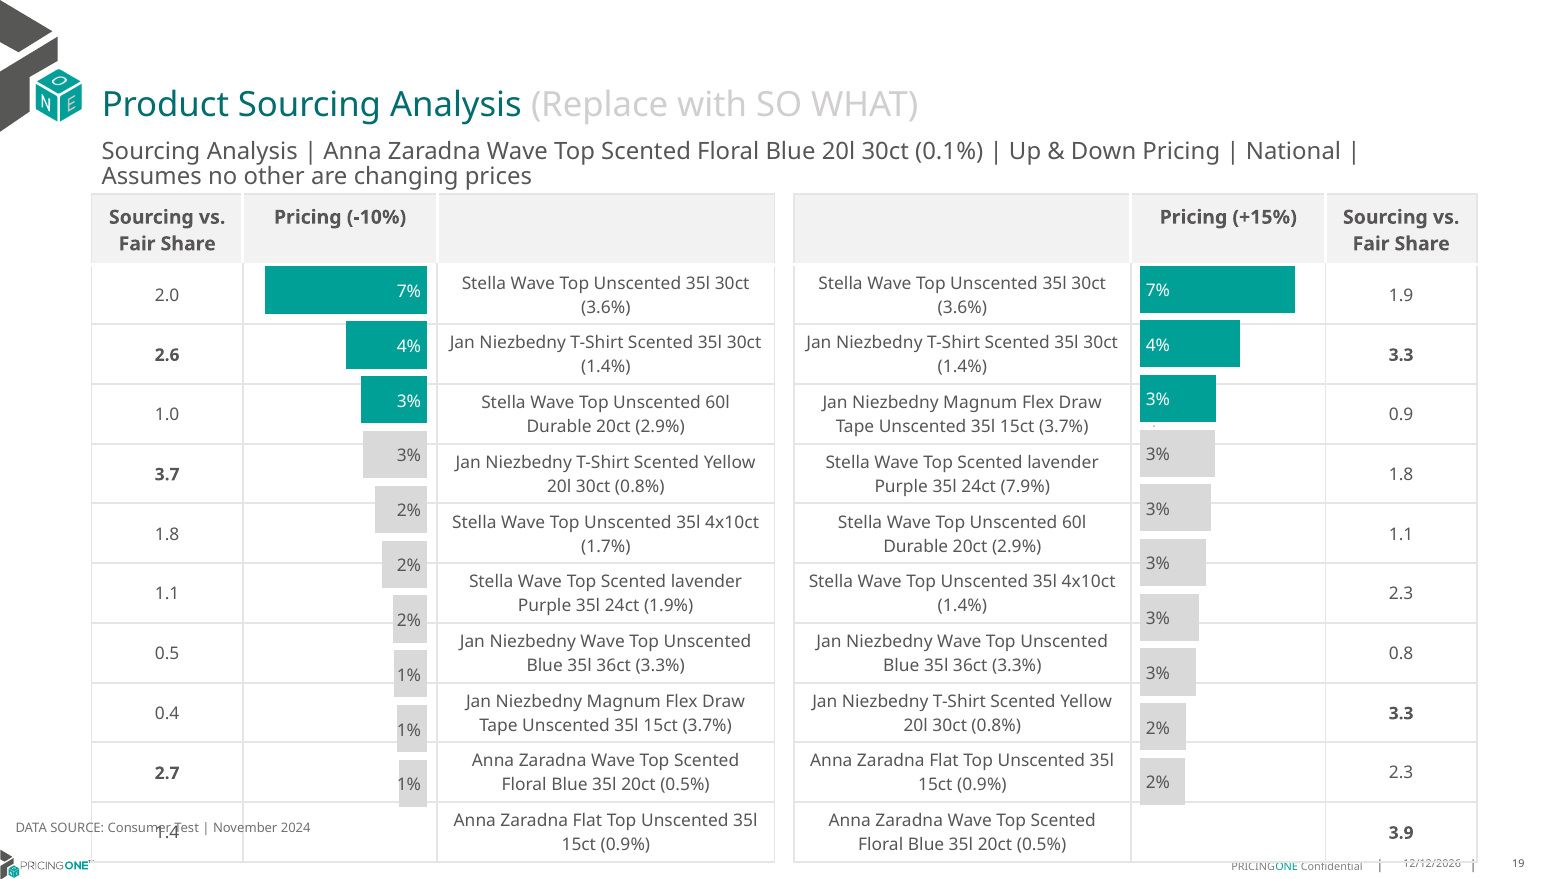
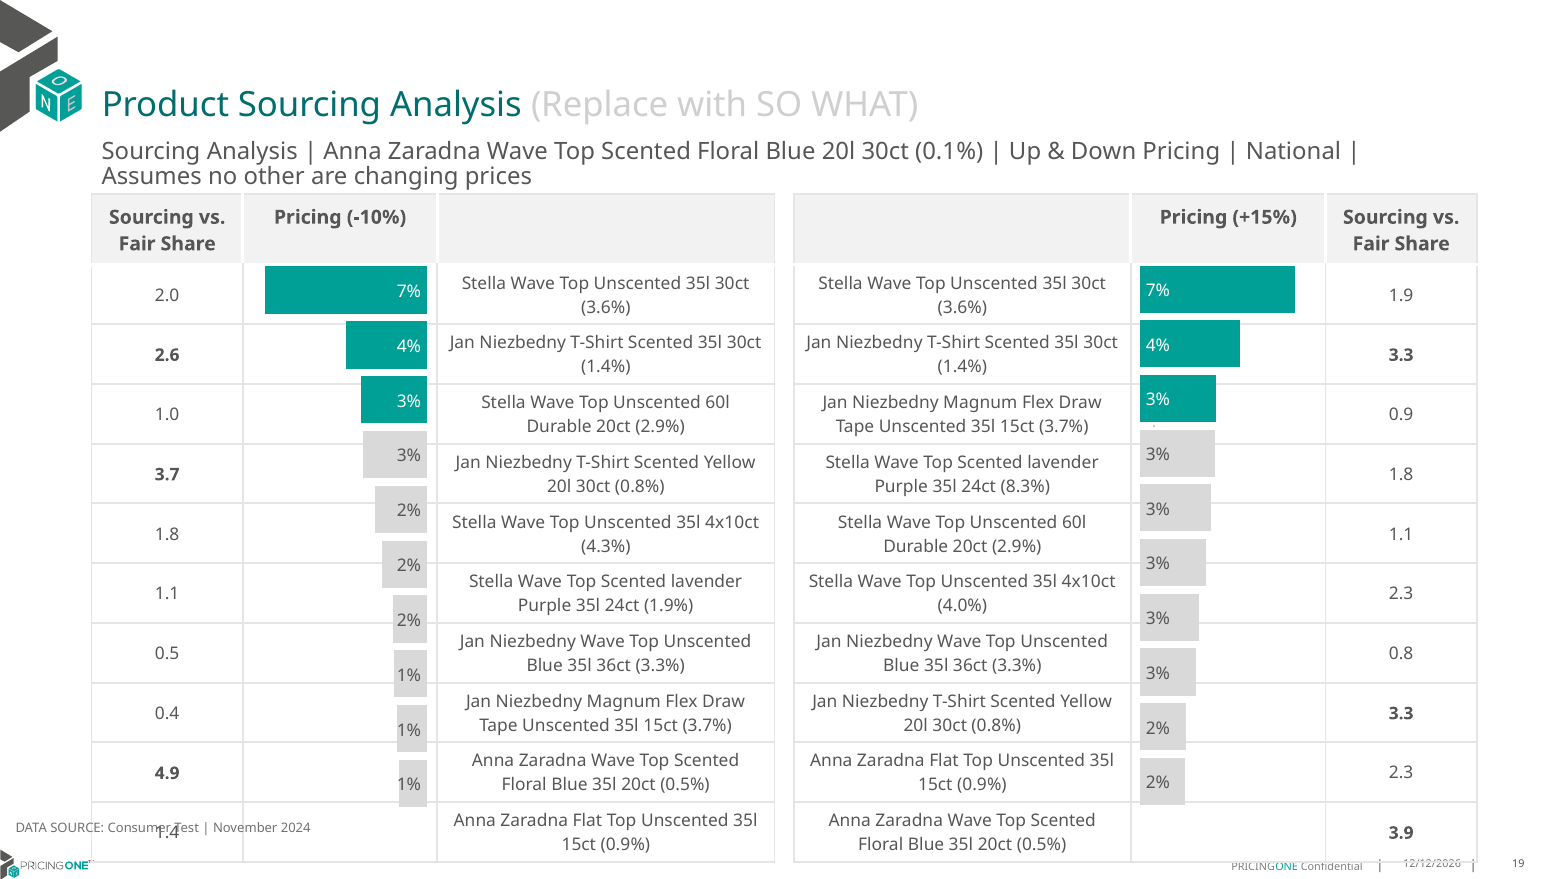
7.9%: 7.9% -> 8.3% (1025, 487)
1.7%: 1.7% -> 4.3% (606, 546)
1.4%: 1.4% -> 4.0% (962, 606)
2.7: 2.7 -> 4.9 (167, 773)
